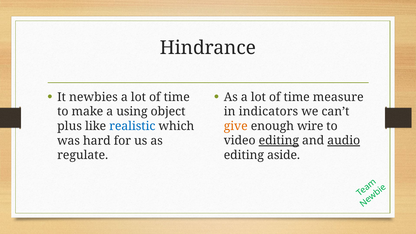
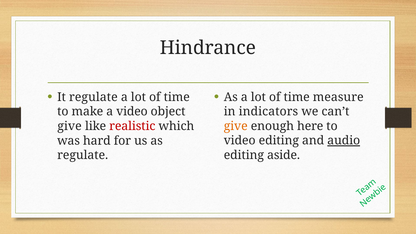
It newbies: newbies -> regulate (93, 97)
a using: using -> video (132, 112)
wire: wire -> here (310, 126)
plus: plus -> give (70, 126)
realistic colour: blue -> red (132, 126)
editing underline: present -> none (279, 141)
